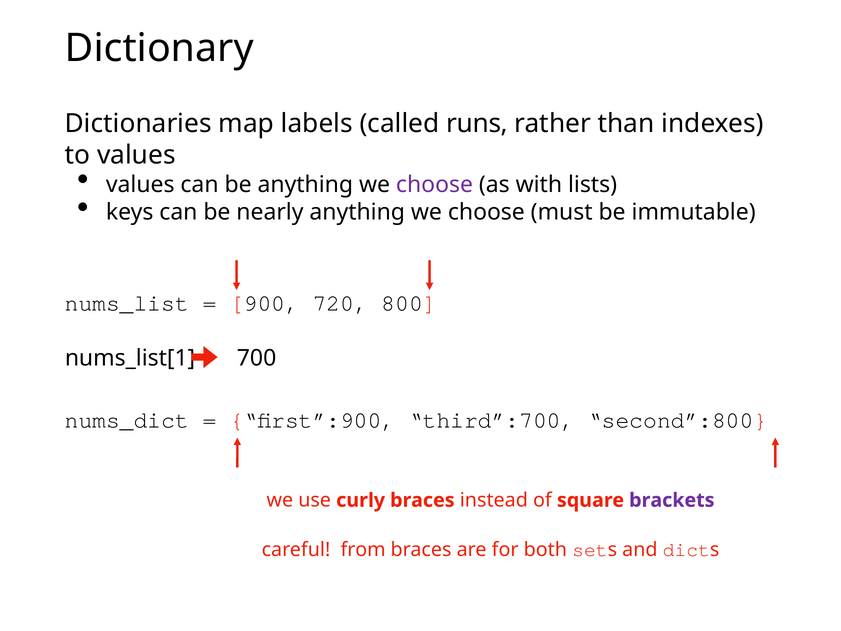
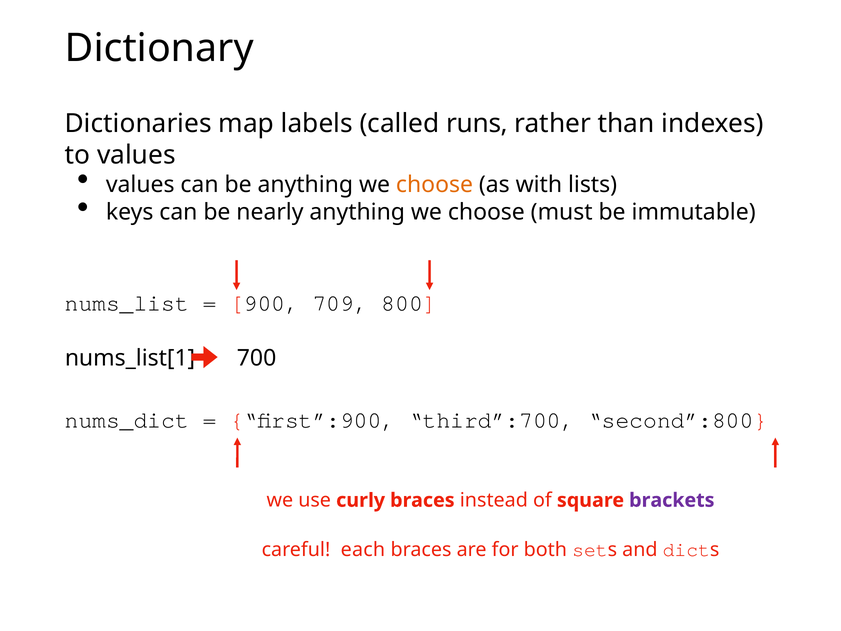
choose colour: purple -> orange (435, 184)
720: 720 -> 709 (340, 303)
from: from -> each (363, 549)
